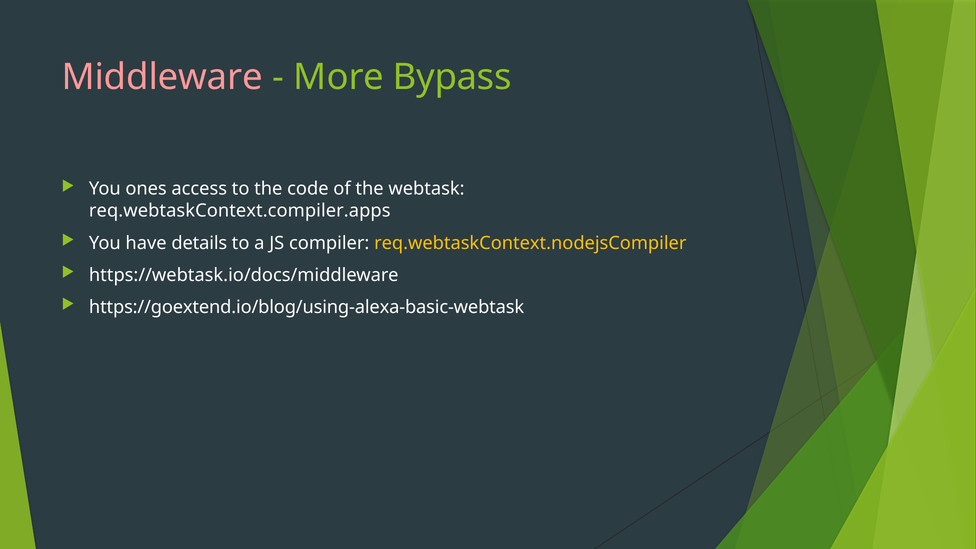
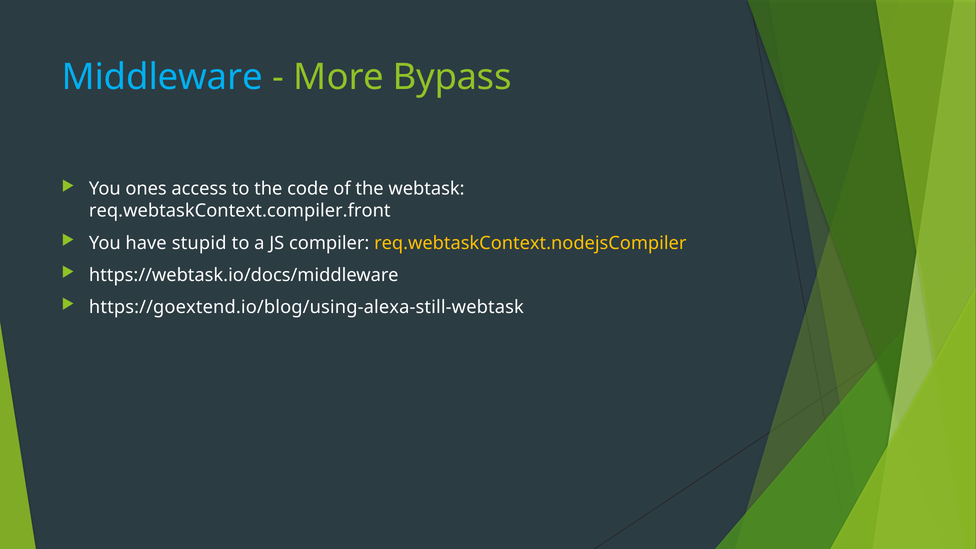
Middleware colour: pink -> light blue (162, 77)
req.webtaskContext.compiler.apps: req.webtaskContext.compiler.apps -> req.webtaskContext.compiler.front (240, 211)
details: details -> stupid (199, 243)
https://goextend.io/blog/using-alexa-basic-webtask: https://goextend.io/blog/using-alexa-basic-webtask -> https://goextend.io/blog/using-alexa-still-webtask (306, 307)
